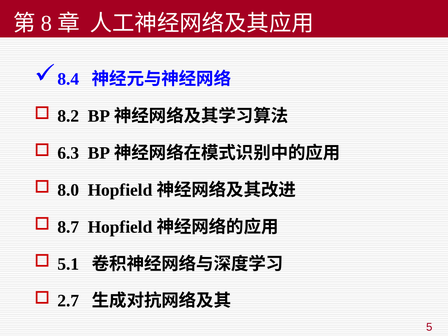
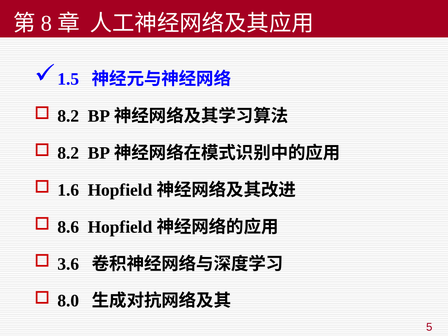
8.4: 8.4 -> 1.5 (68, 79)
6.3: 6.3 -> 8.2 (68, 153)
8.0: 8.0 -> 1.6 (68, 190)
8.7: 8.7 -> 8.6 (68, 227)
5.1: 5.1 -> 3.6 (68, 264)
2.7: 2.7 -> 8.0 (68, 301)
